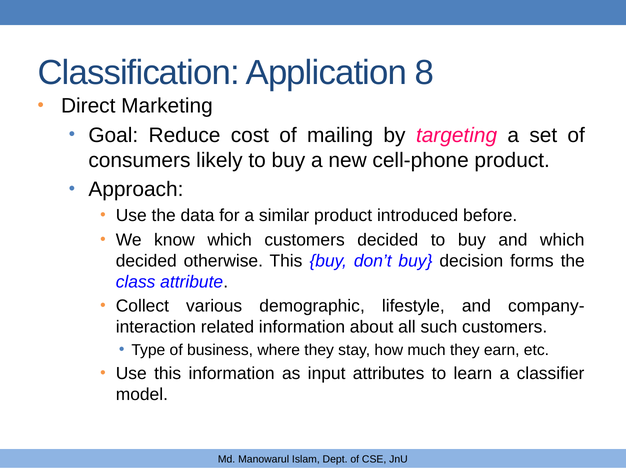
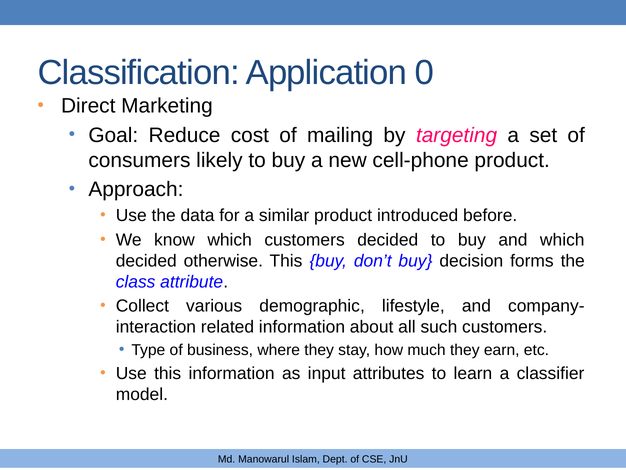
8: 8 -> 0 (425, 73)
